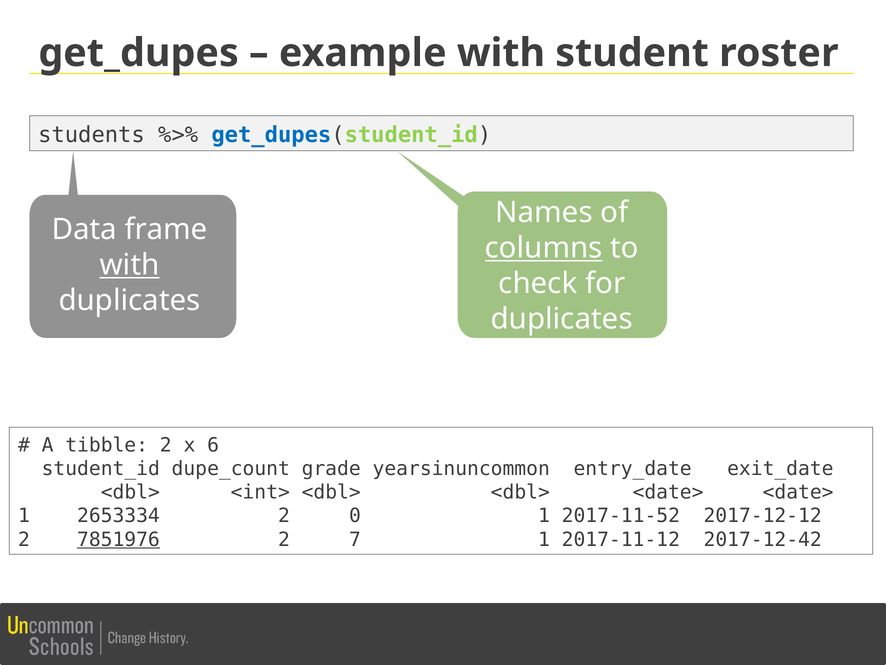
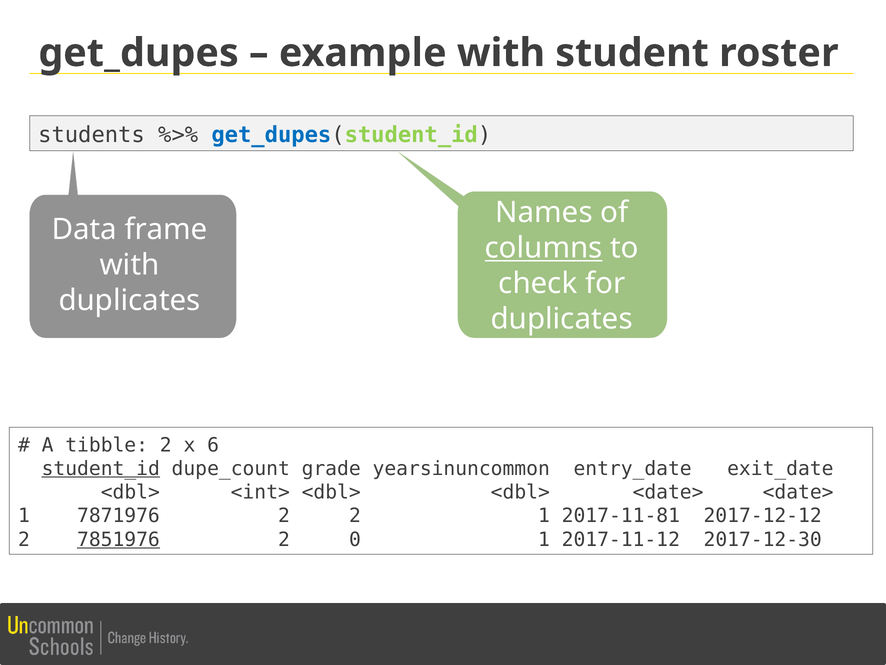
with underline: present -> none (130, 265)
student_id underline: none -> present (101, 468)
2653334: 2653334 -> 7871976 (118, 516)
2 0: 0 -> 2 (355, 516)
2017-11-52: 2017-11-52 -> 2017-11-81 (621, 516)
7: 7 -> 0 (355, 539)
2017-12-42: 2017-12-42 -> 2017-12-30 (763, 539)
